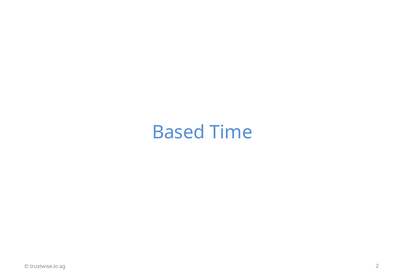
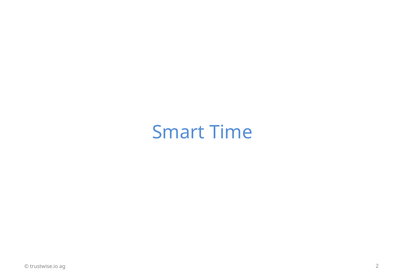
Based: Based -> Smart (178, 132)
